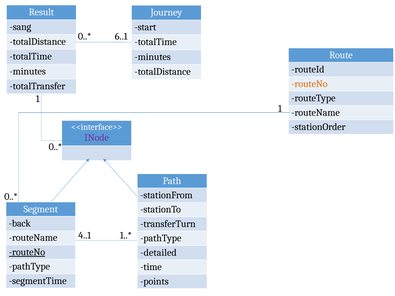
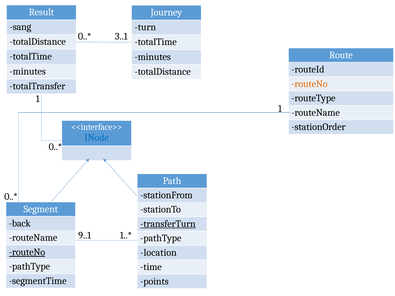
start: start -> turn (145, 27)
6..1: 6..1 -> 3..1 (121, 36)
INode colour: purple -> blue (97, 138)
transferTurn underline: none -> present (168, 224)
4..1: 4..1 -> 9..1 (85, 236)
detailed: detailed -> location (159, 253)
